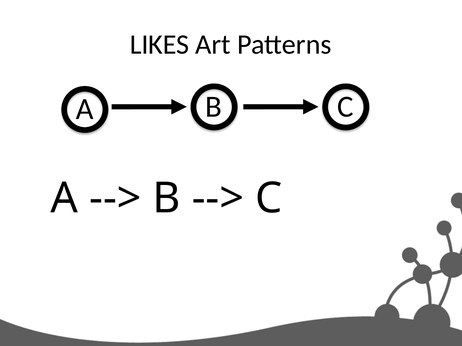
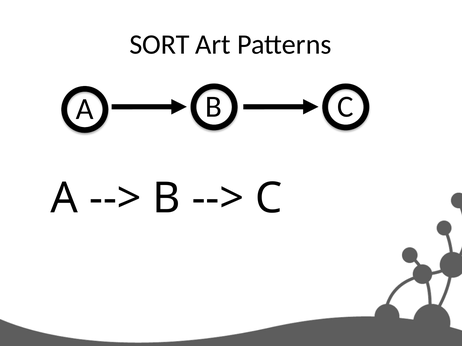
LIKES: LIKES -> SORT (160, 45)
